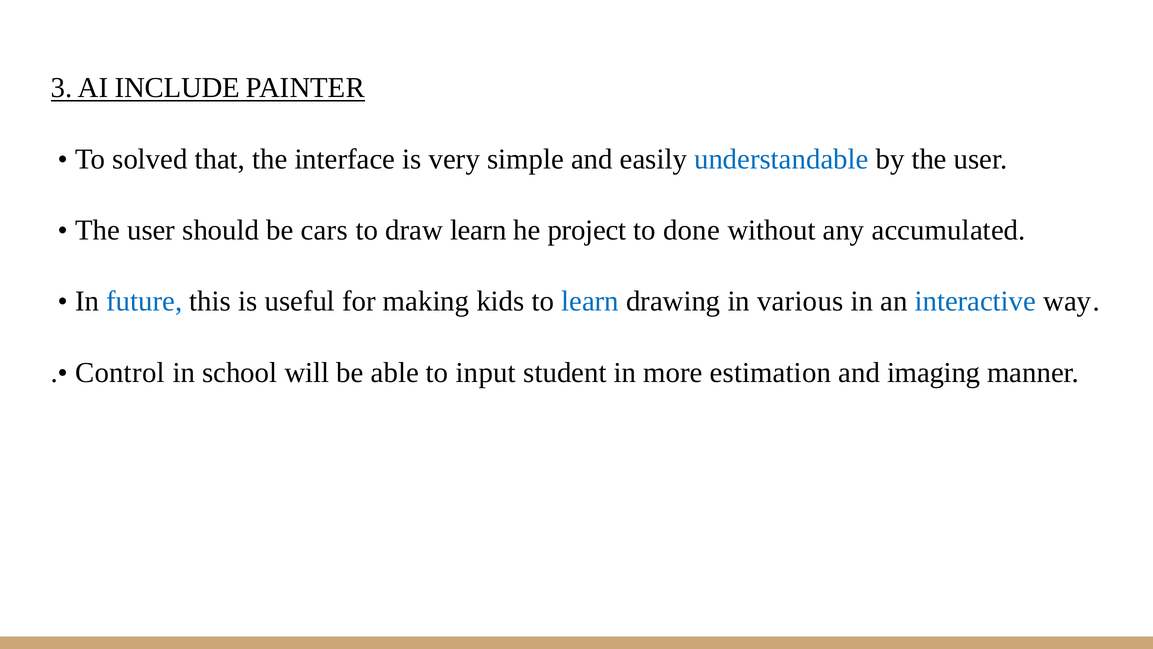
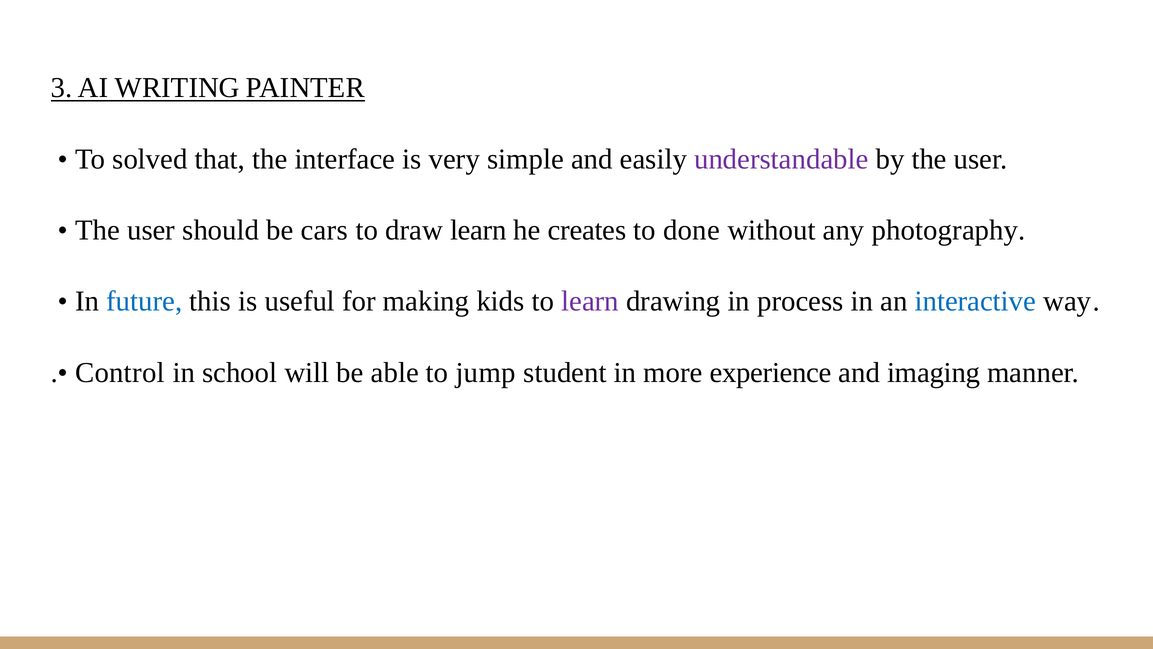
INCLUDE: INCLUDE -> WRITING (177, 88)
understandable colour: blue -> purple (781, 159)
project: project -> creates (587, 230)
accumulated: accumulated -> photography (949, 230)
learn colour: blue -> purple (590, 301)
various: various -> process (800, 301)
input: input -> jump (486, 372)
estimation: estimation -> experience (771, 372)
